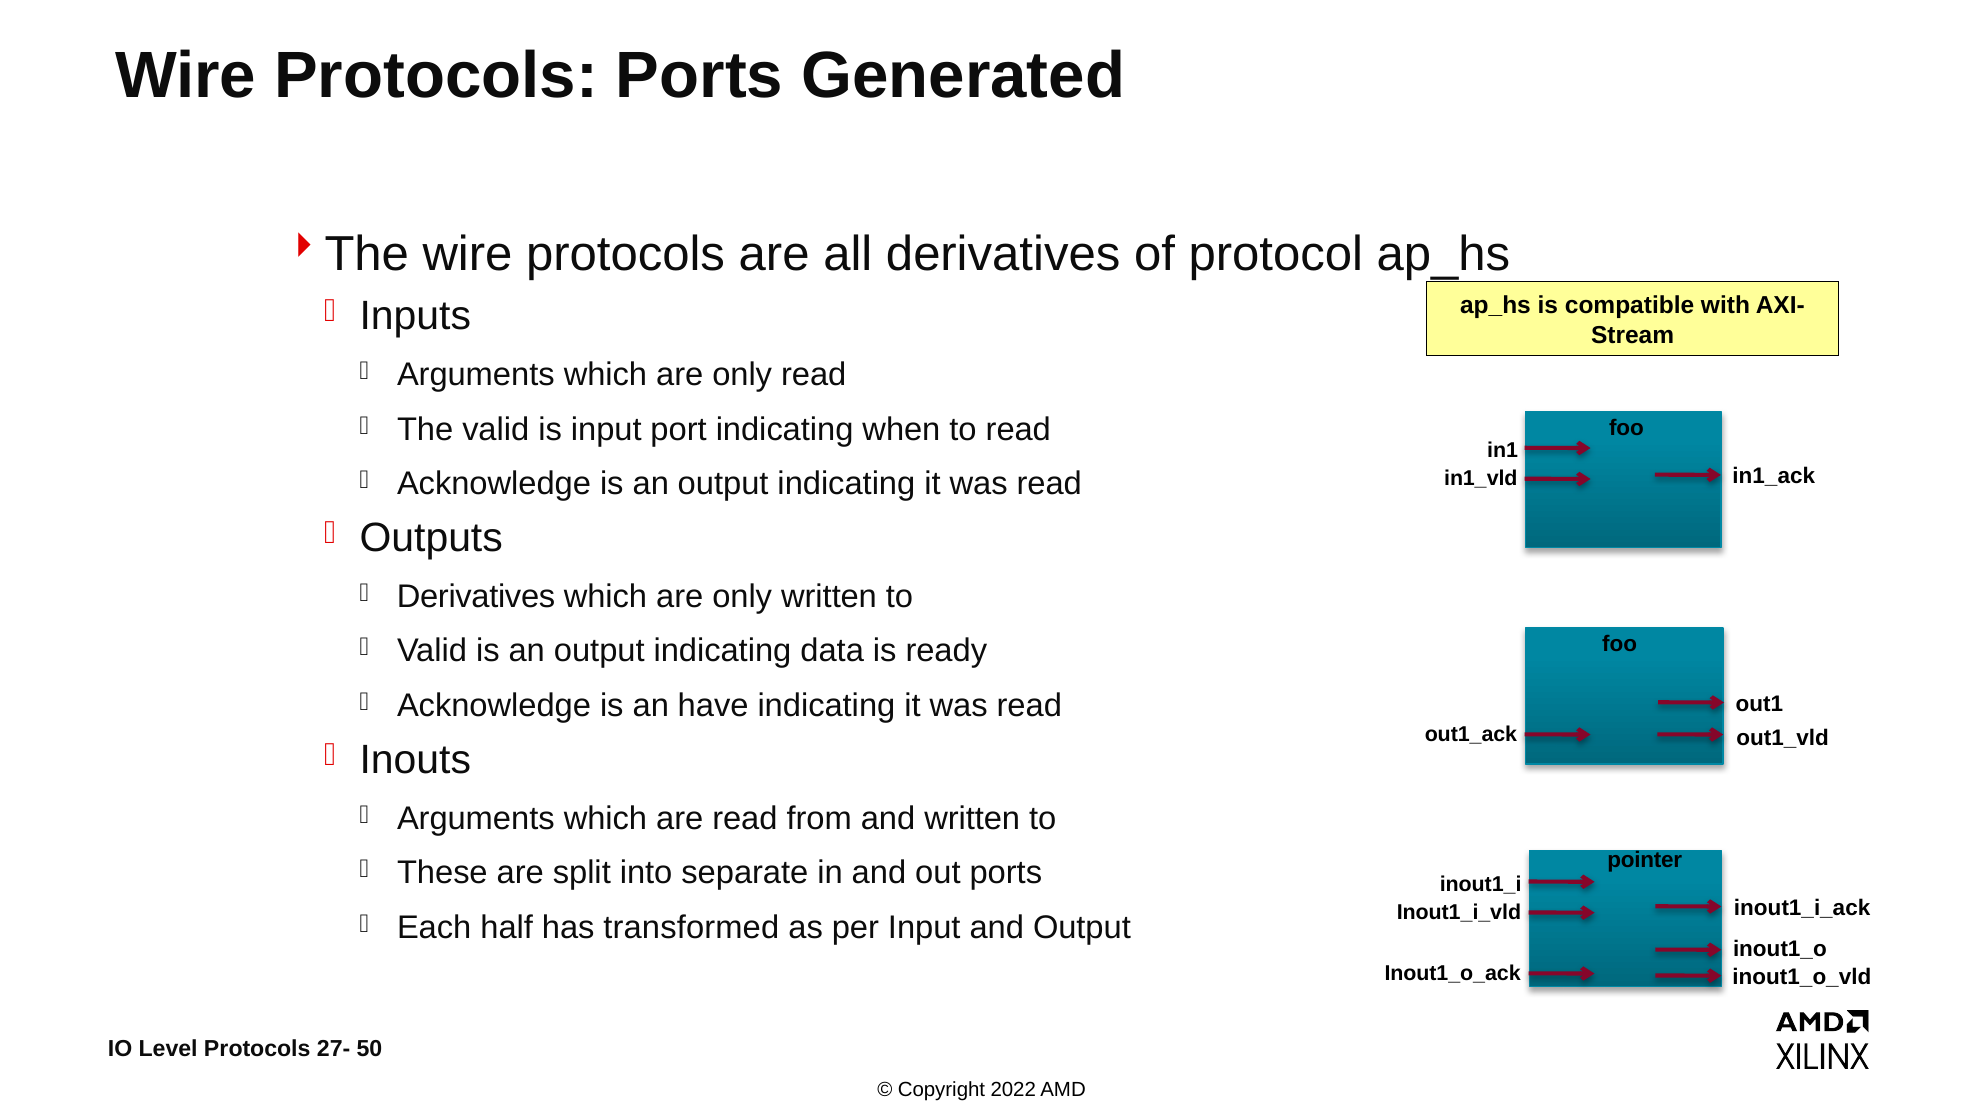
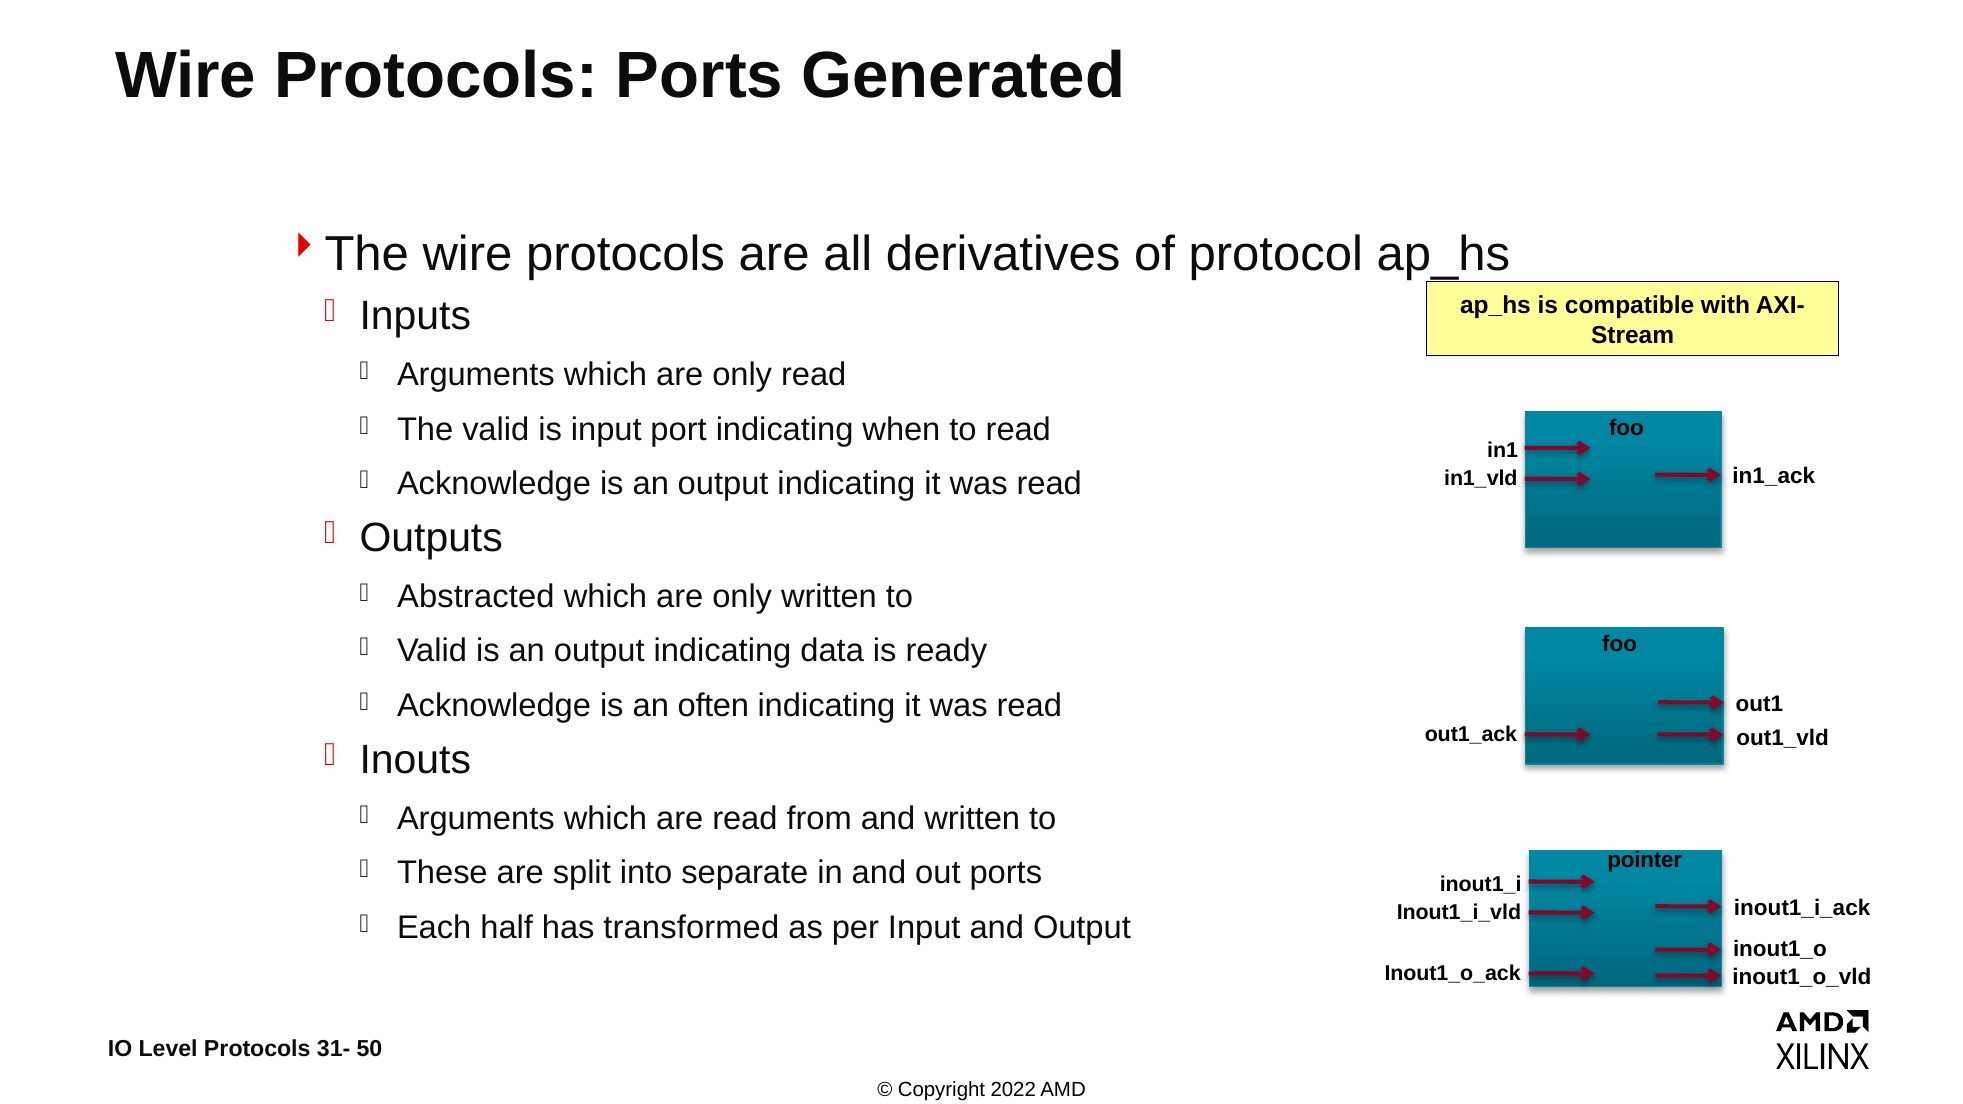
Derivatives: Derivatives -> Abstracted (476, 597)
have: have -> often (713, 706)
27-: 27- -> 31- (334, 1049)
